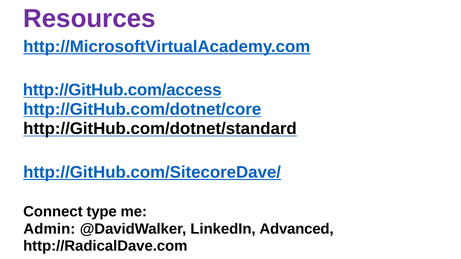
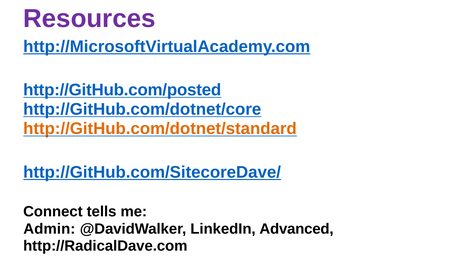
http://GitHub.com/access: http://GitHub.com/access -> http://GitHub.com/posted (122, 90)
http://GitHub.com/dotnet/standard colour: black -> orange (160, 129)
type: type -> tells (102, 212)
